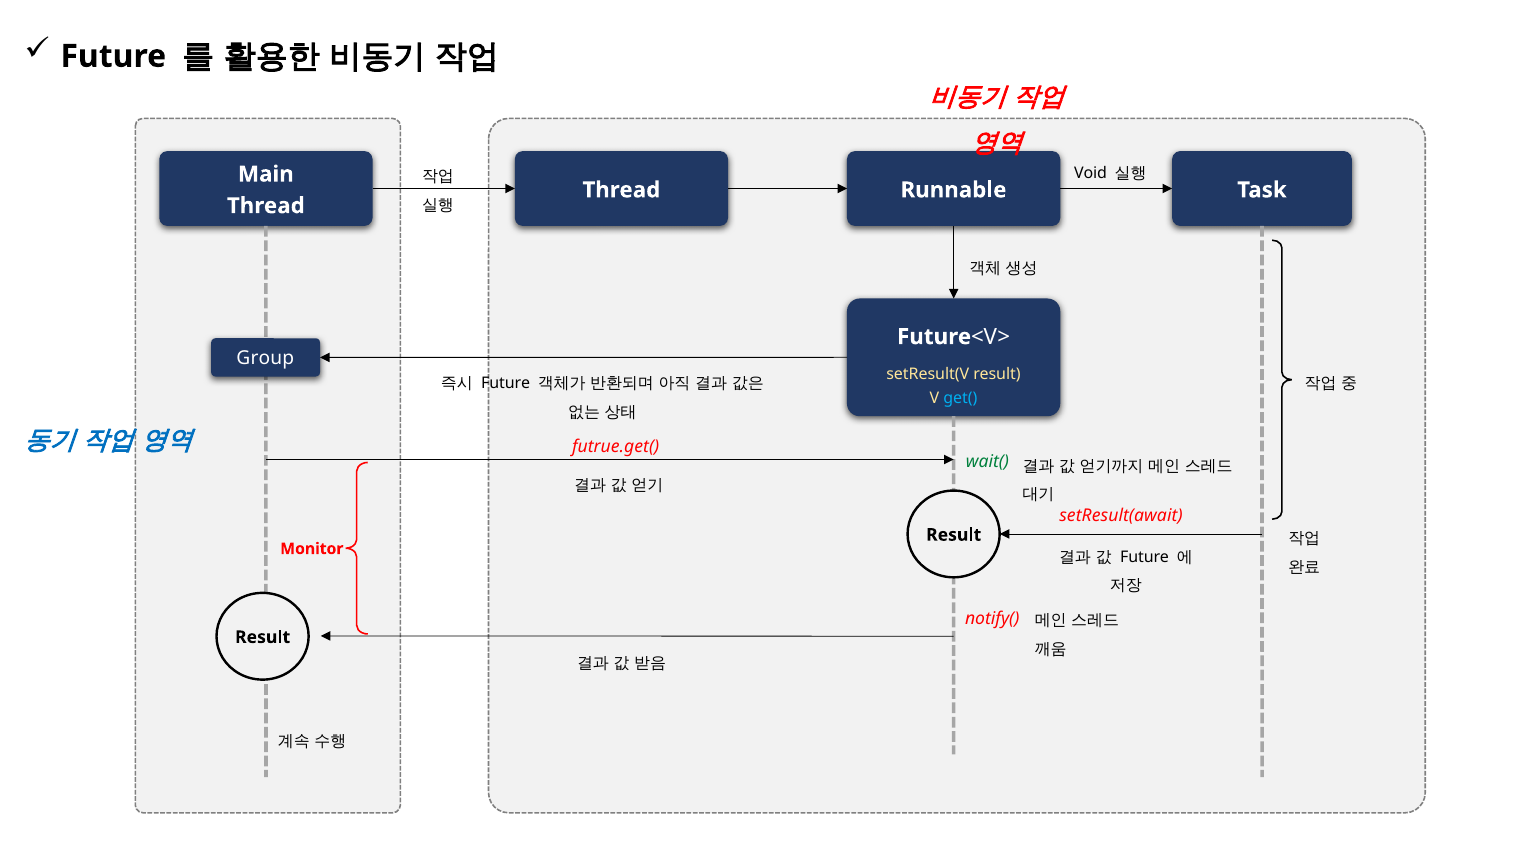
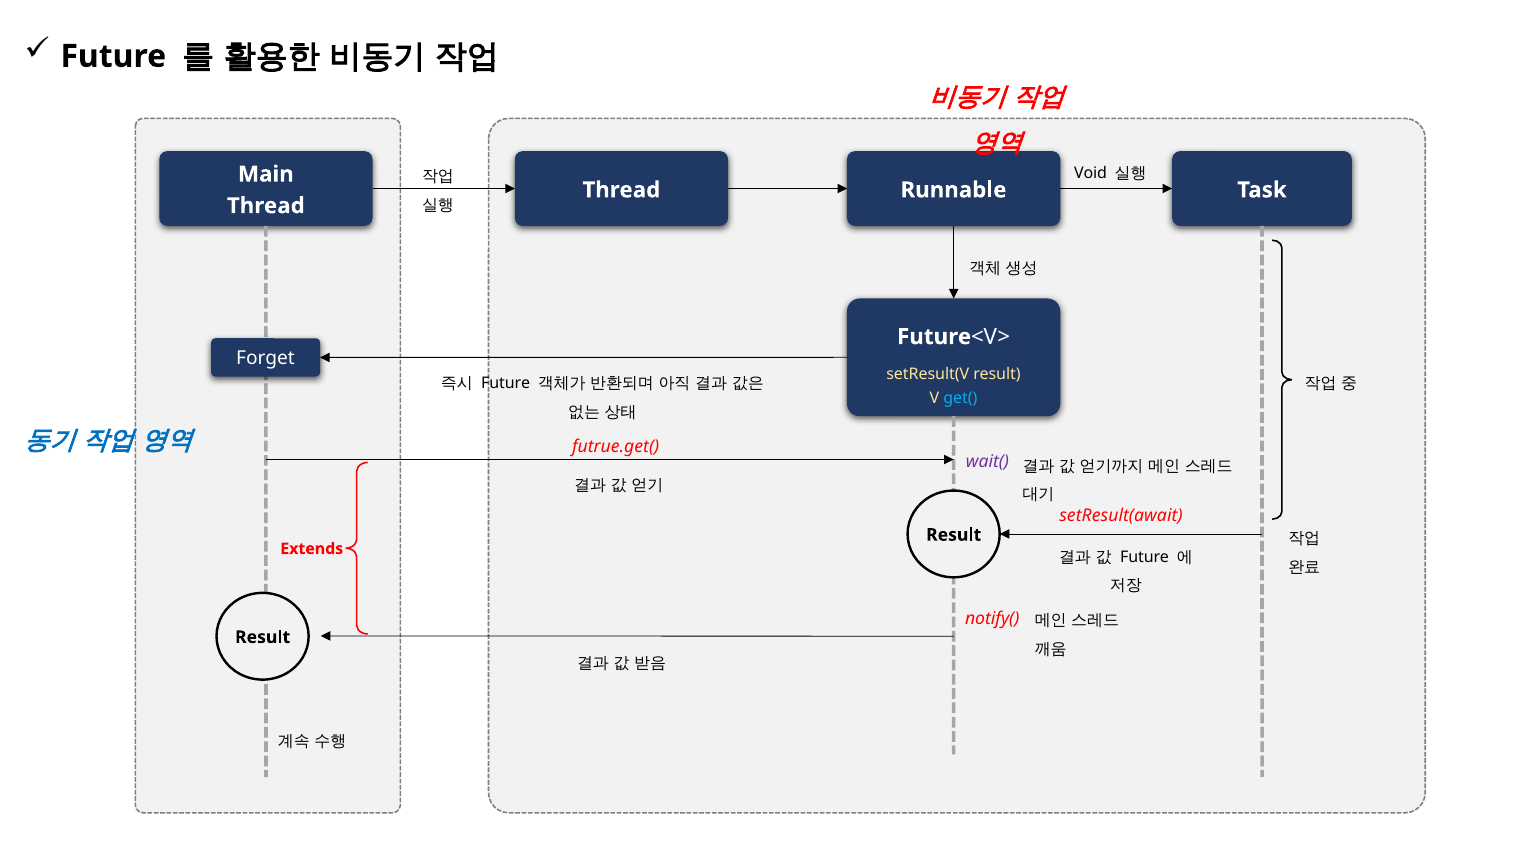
Group: Group -> Forget (265, 359)
wait( colour: green -> purple (987, 462)
Monitor: Monitor -> Extends (312, 549)
